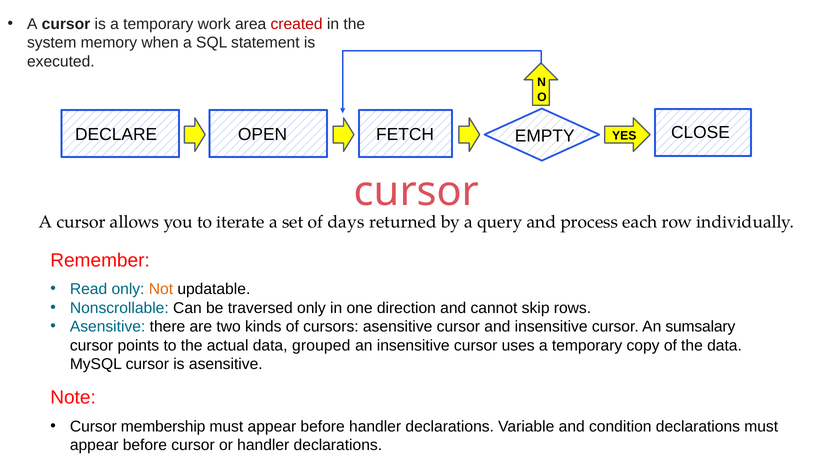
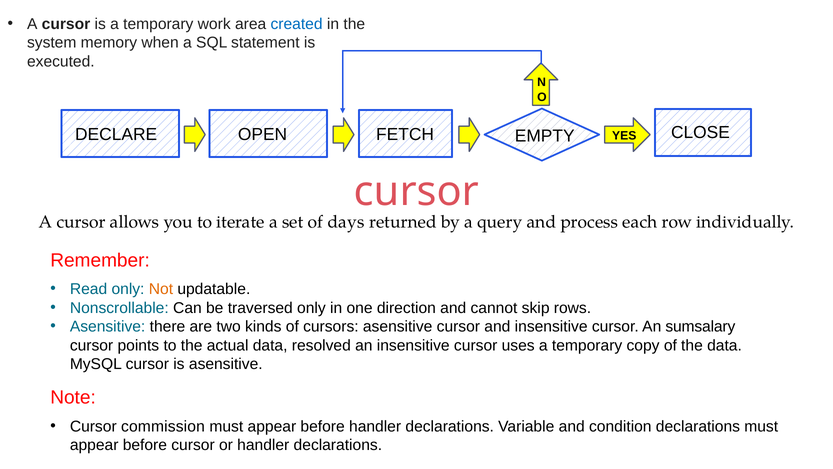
created colour: red -> blue (297, 24)
grouped: grouped -> resolved (321, 345)
membership: membership -> commission (163, 426)
